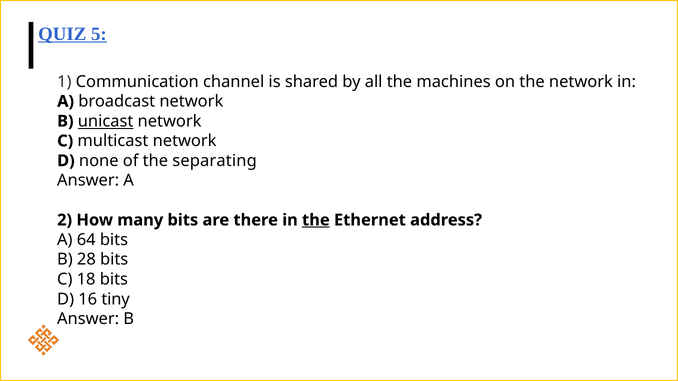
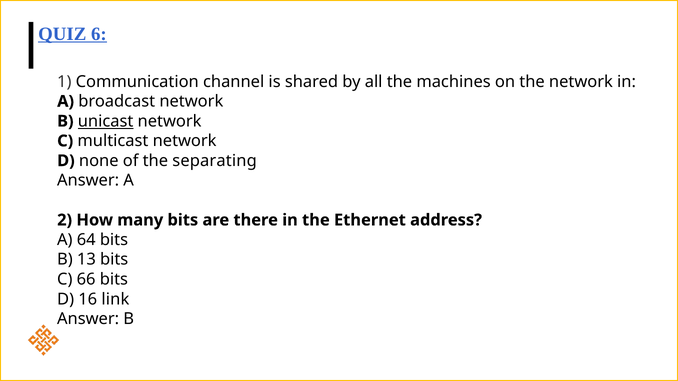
5: 5 -> 6 (99, 34)
the underline: present -> none (316, 220)
28: 28 -> 13 (86, 260)
18: 18 -> 66 (86, 280)
tiny: tiny -> link (115, 299)
